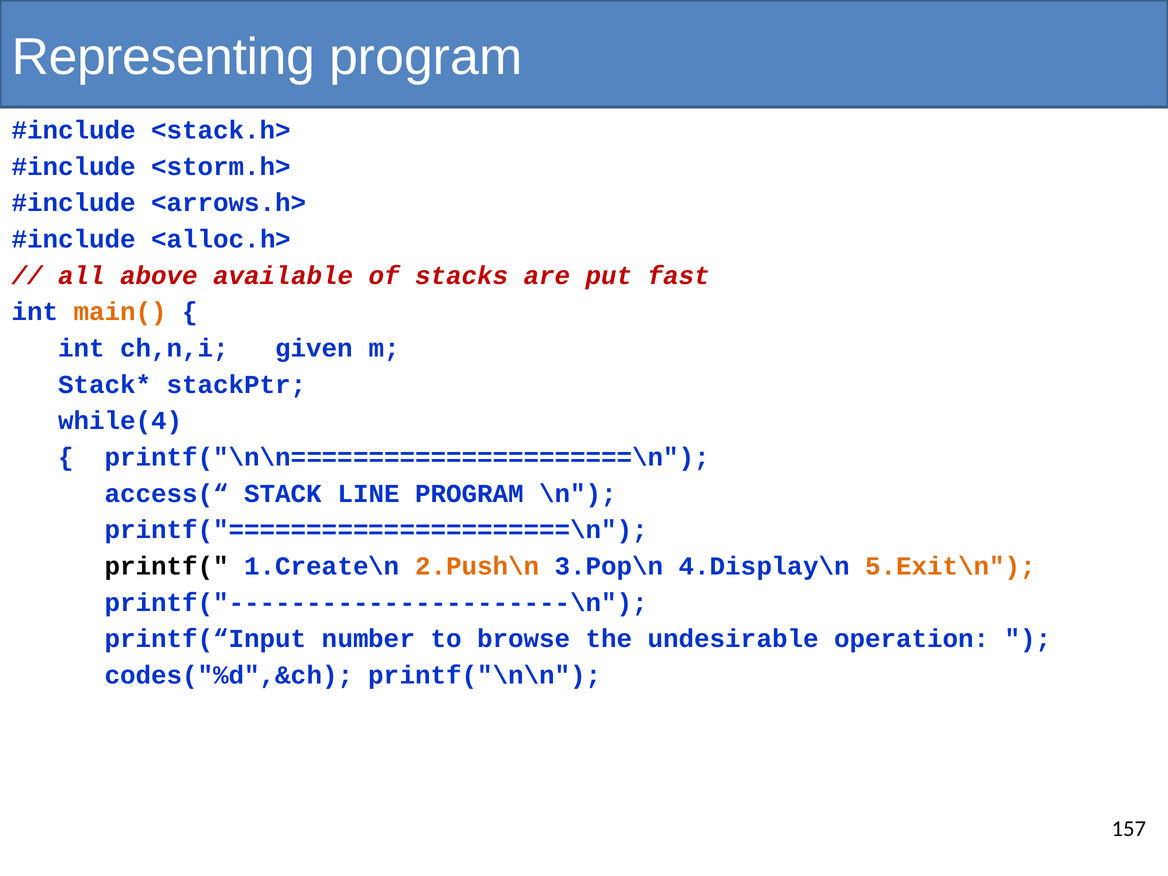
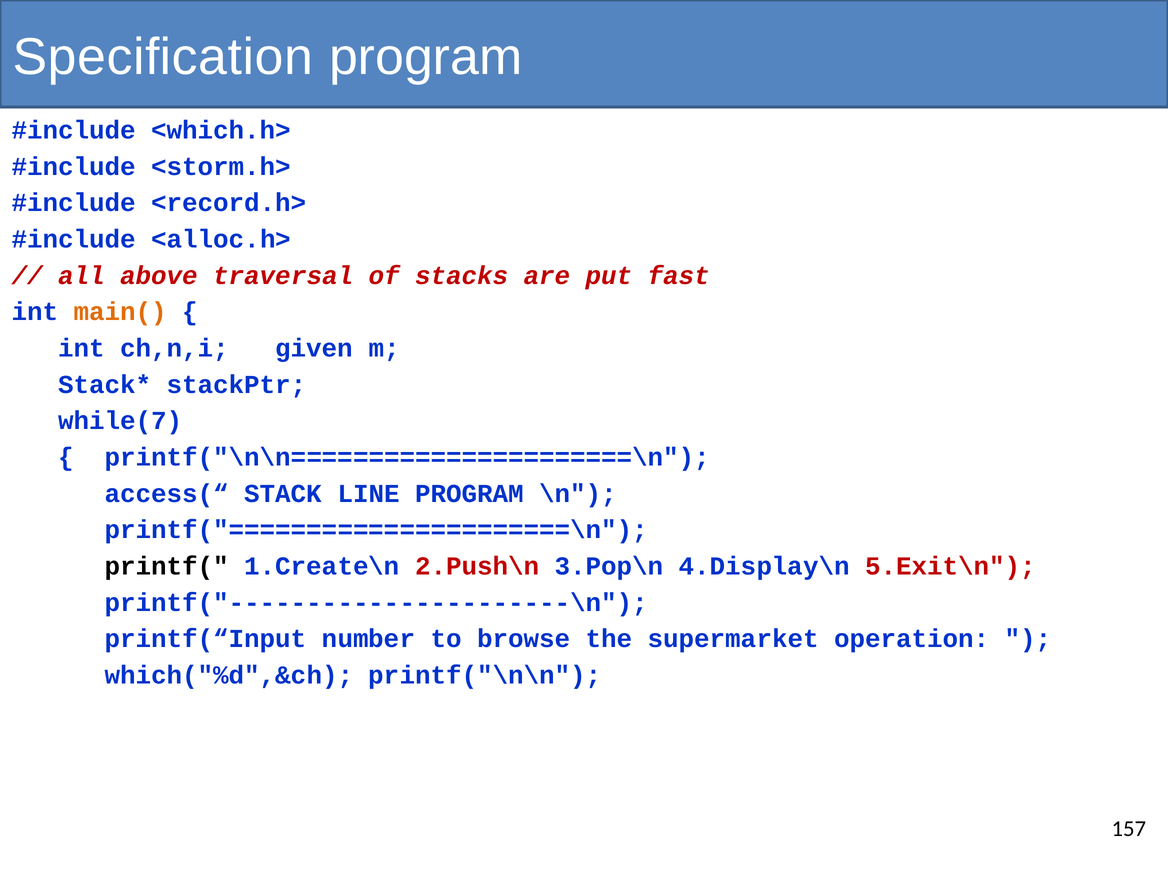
Representing: Representing -> Specification (163, 57)
<stack.h>: <stack.h> -> <which.h> (221, 130)
<arrows.h>: <arrows.h> -> <record.h> (229, 203)
available: available -> traversal (283, 276)
while(4: while(4 -> while(7 (120, 421)
2.Push\n colour: orange -> red (477, 566)
5.Exit\n colour: orange -> red (950, 566)
undesirable: undesirable -> supermarket (733, 639)
codes("%d",&ch: codes("%d",&ch -> which("%d",&ch (229, 675)
